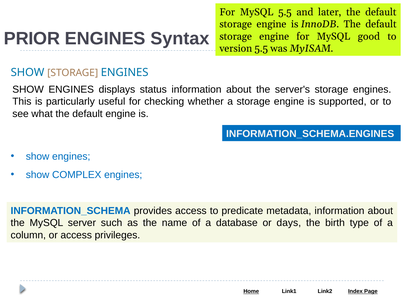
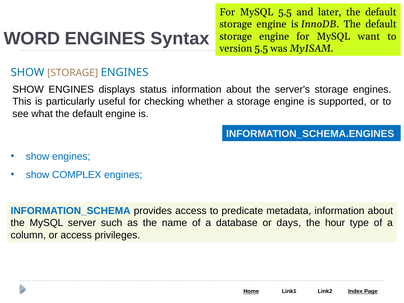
PRIOR: PRIOR -> WORD (32, 39)
good: good -> want (369, 36)
birth: birth -> hour (335, 223)
